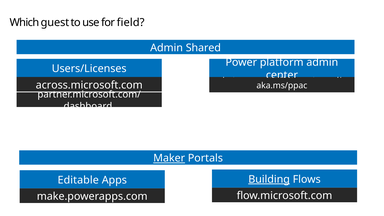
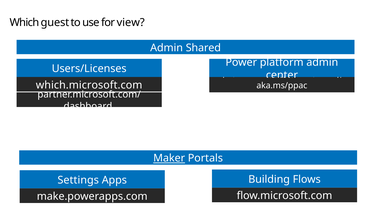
field: field -> view (131, 22)
across.microsoft.com: across.microsoft.com -> which.microsoft.com (89, 85)
Building underline: present -> none (269, 179)
Editable: Editable -> Settings (78, 180)
